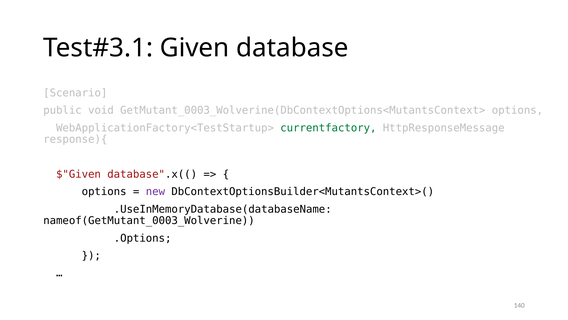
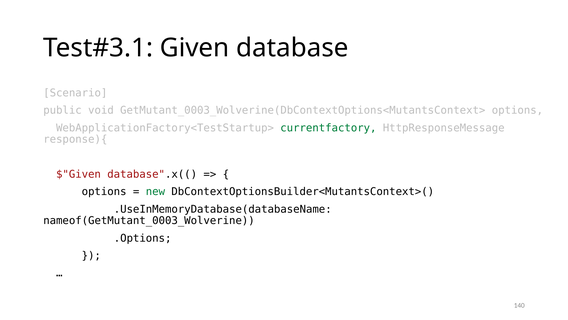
new colour: purple -> green (155, 192)
